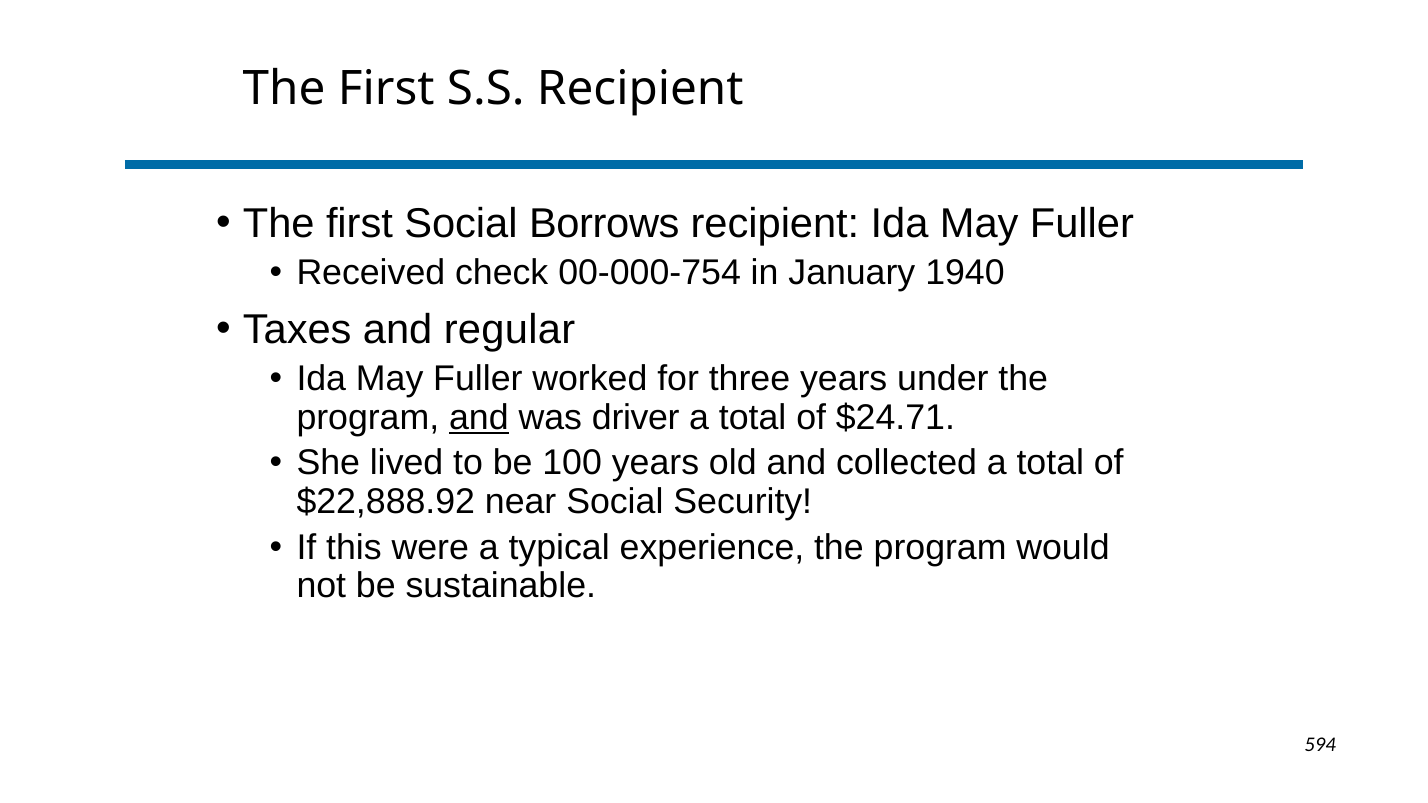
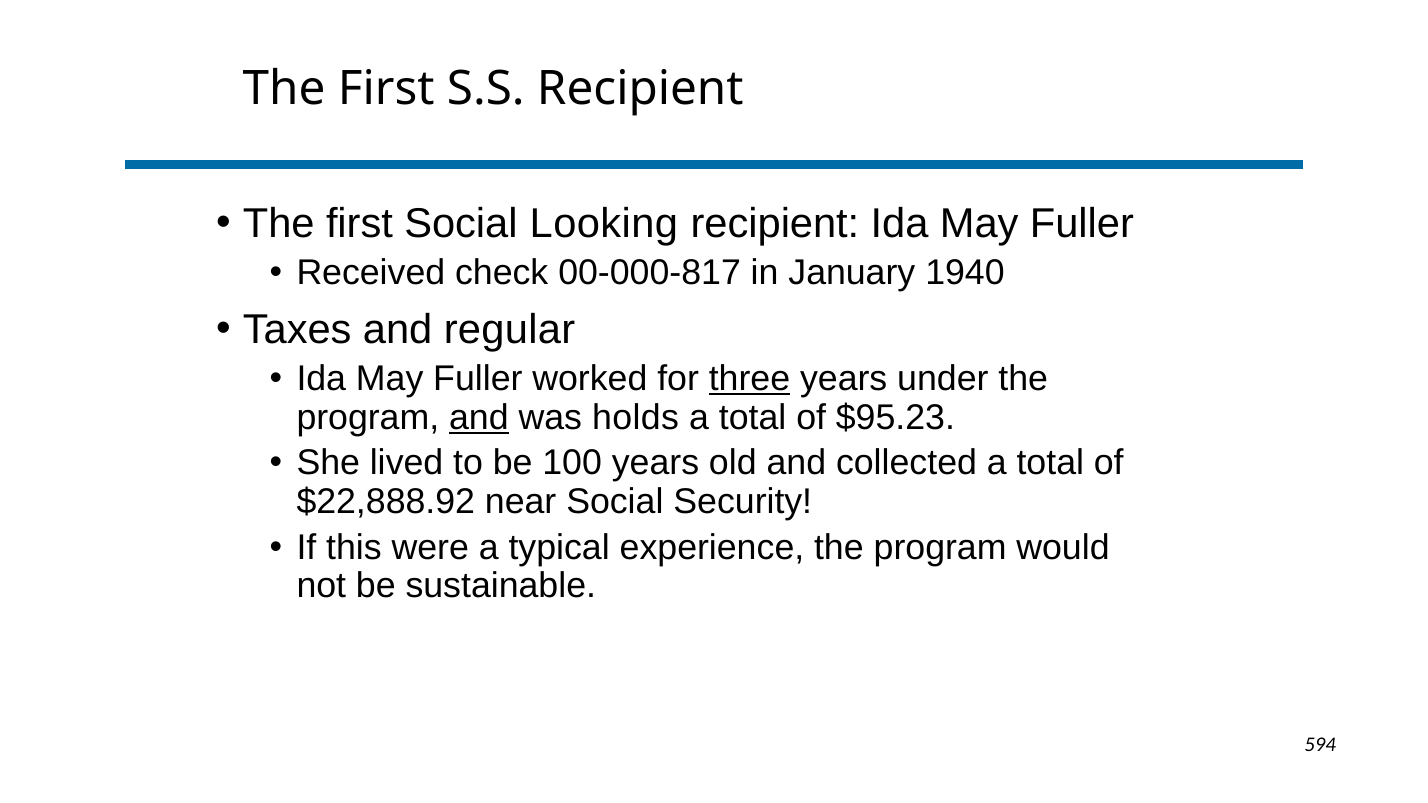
Borrows: Borrows -> Looking (604, 224)
00-000-754: 00-000-754 -> 00-000-817 (650, 273)
three underline: none -> present (749, 379)
driver: driver -> holds (635, 417)
$24.71: $24.71 -> $95.23 (895, 417)
